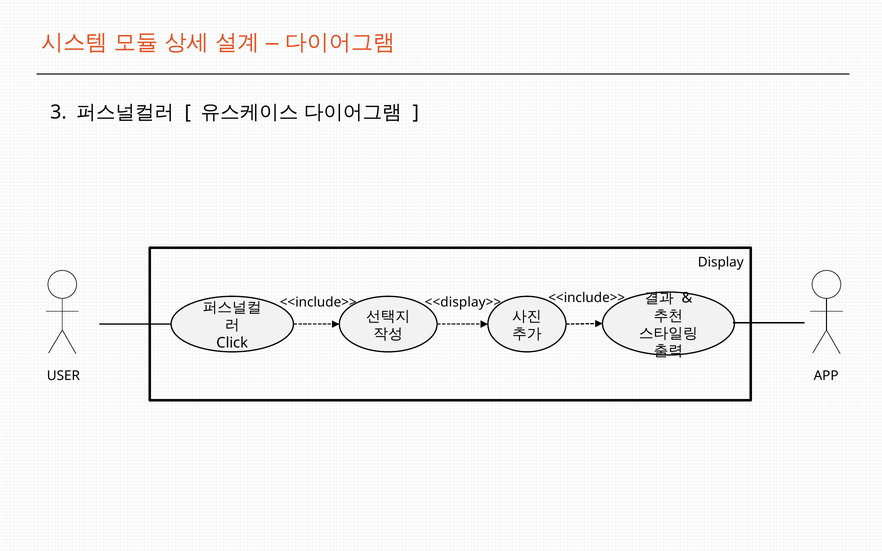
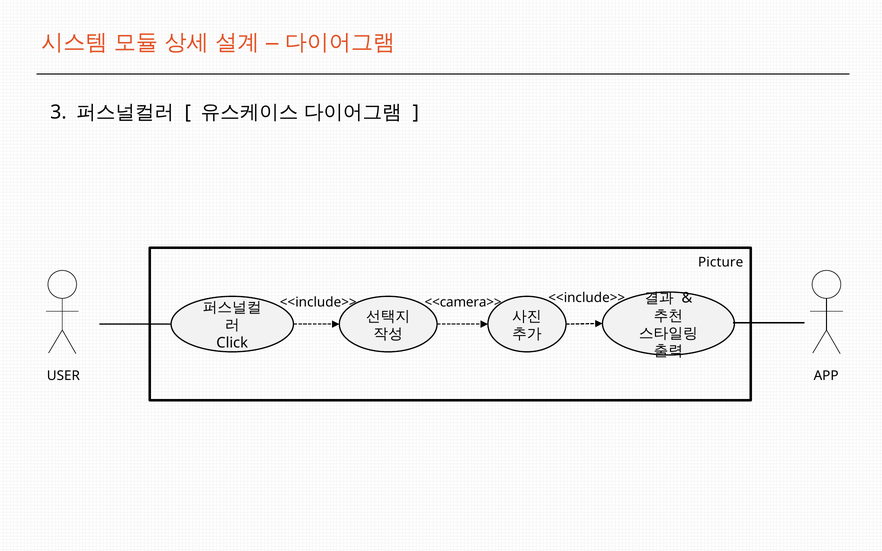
Display: Display -> Picture (721, 263)
<<display>>: <<display>> -> <<camera>> (463, 302)
